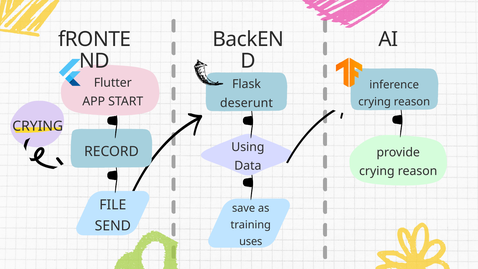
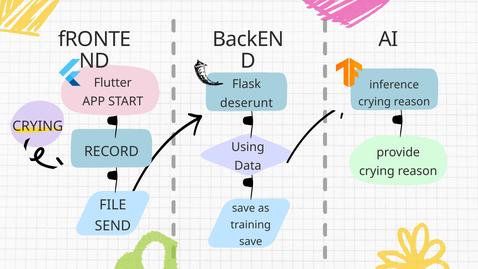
uses: uses -> save (251, 242)
